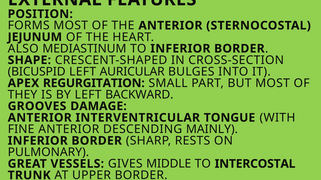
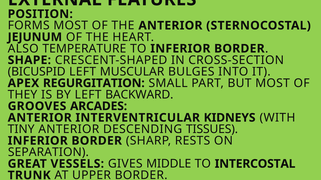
MEDIASTINUM: MEDIASTINUM -> TEMPERATURE (84, 49)
AURICULAR: AURICULAR -> MUSCULAR (132, 72)
DAMAGE: DAMAGE -> ARCADES (99, 106)
TONGUE: TONGUE -> KIDNEYS (230, 118)
FINE: FINE -> TINY (21, 130)
MAINLY: MAINLY -> TISSUES (212, 130)
PULMONARY: PULMONARY -> SEPARATION (48, 153)
